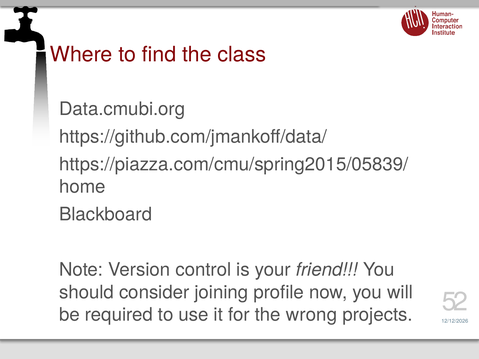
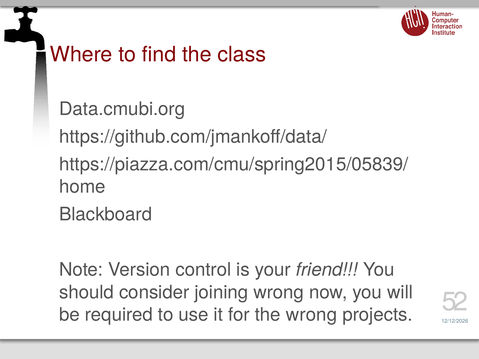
joining profile: profile -> wrong (279, 292)
